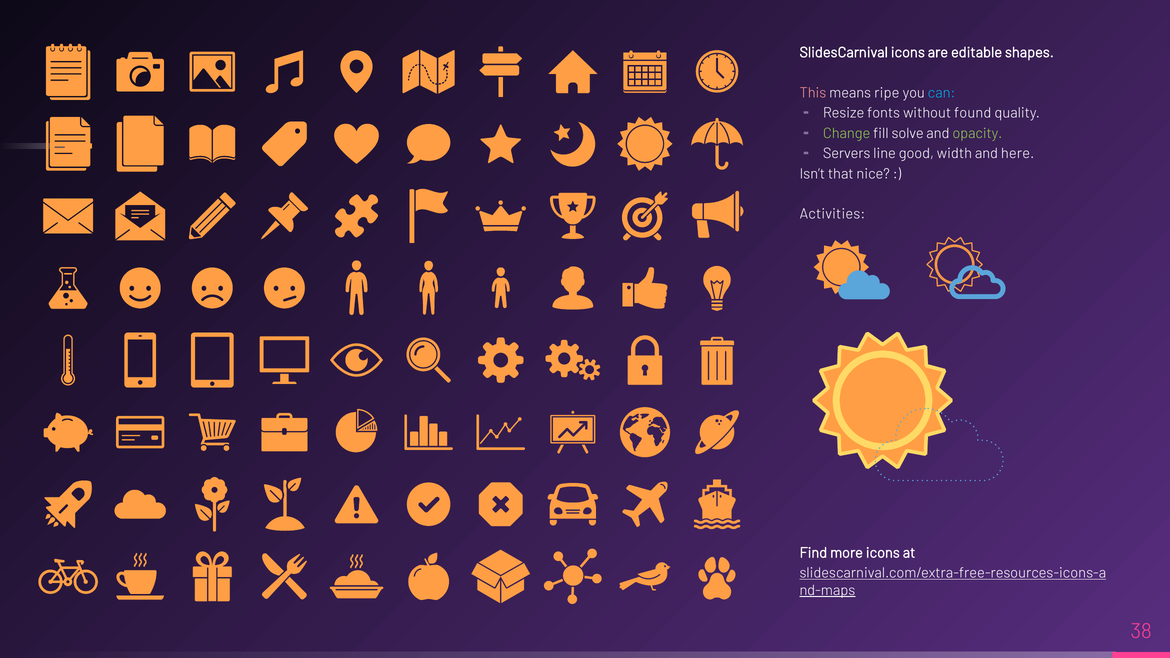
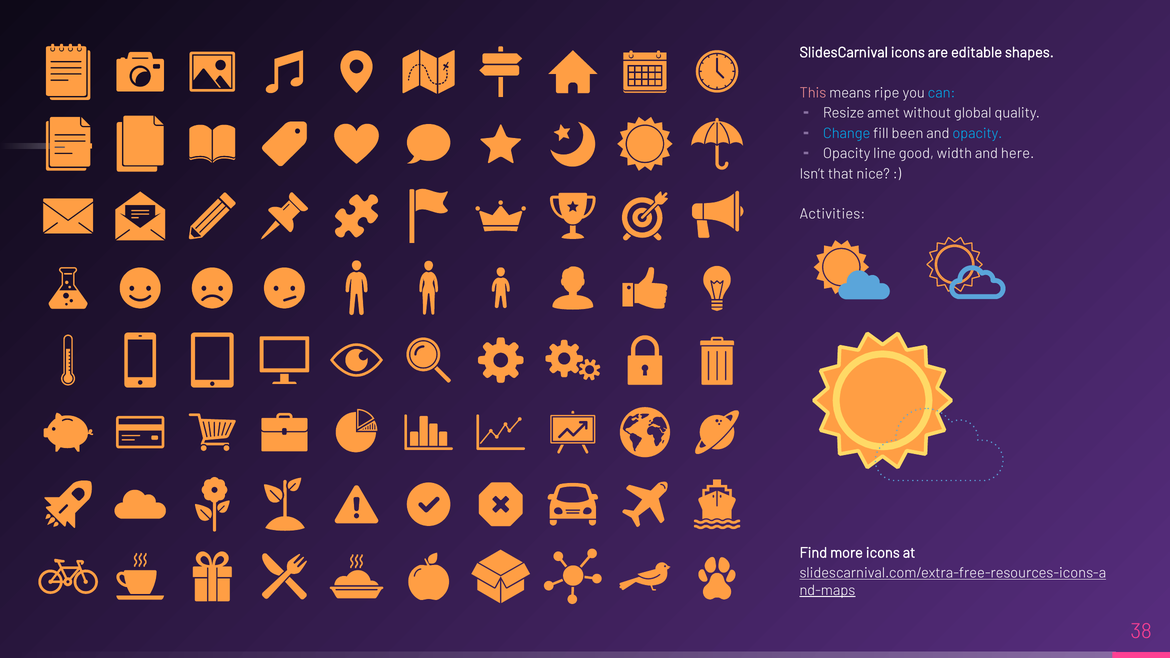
fonts: fonts -> amet (884, 113)
found: found -> global (973, 113)
Change colour: light green -> light blue (847, 133)
solve: solve -> been (907, 133)
opacity colour: light green -> light blue (977, 133)
Servers: Servers -> Opacity (847, 153)
